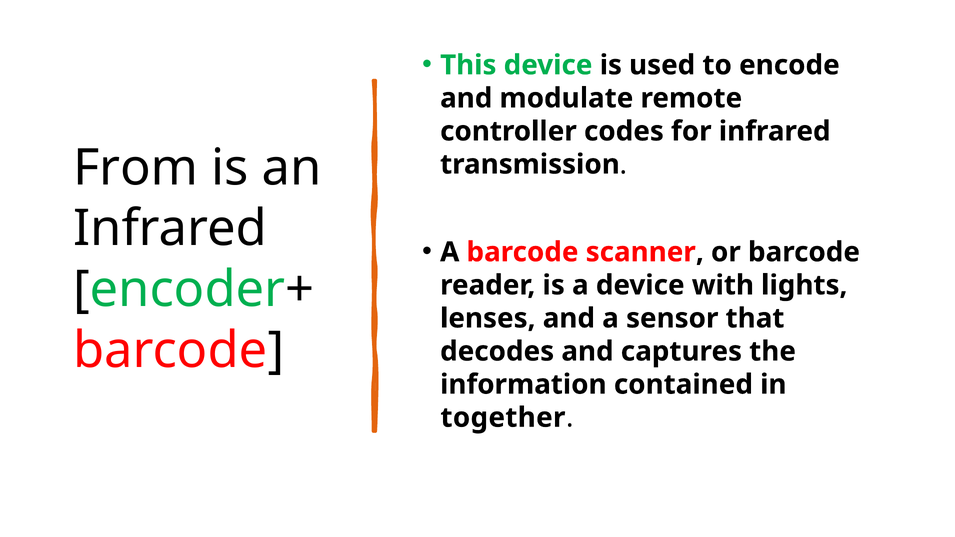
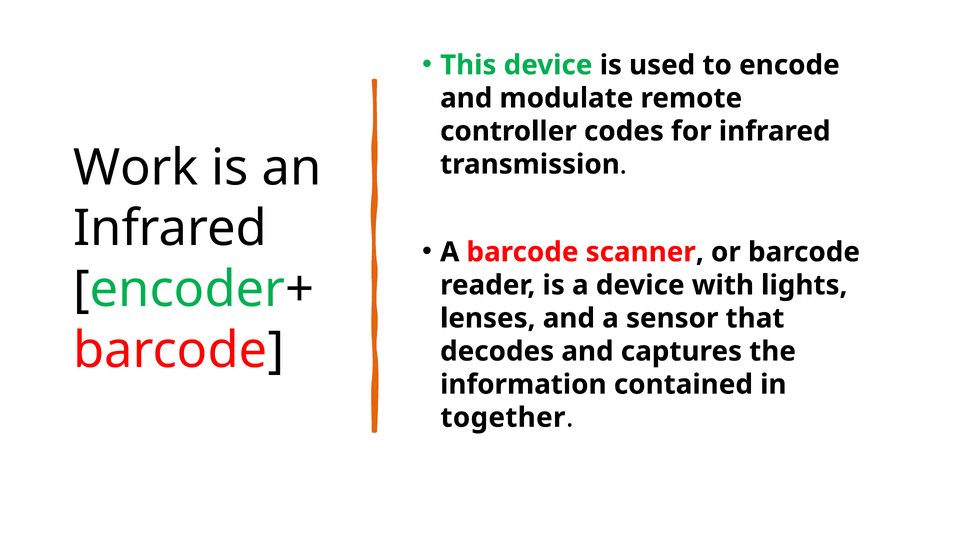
From: From -> Work (136, 168)
